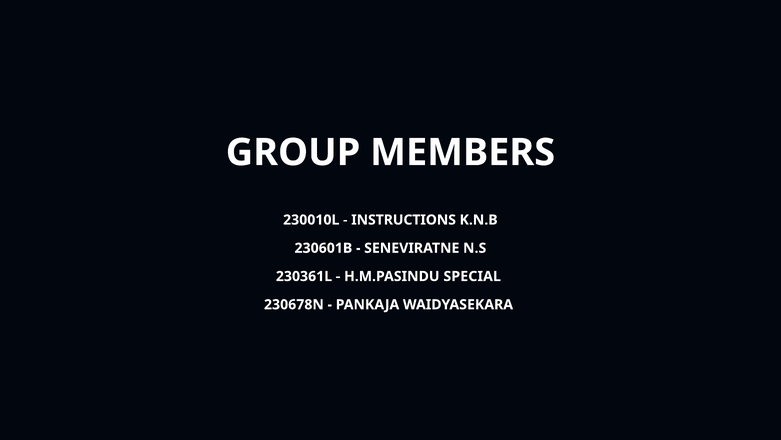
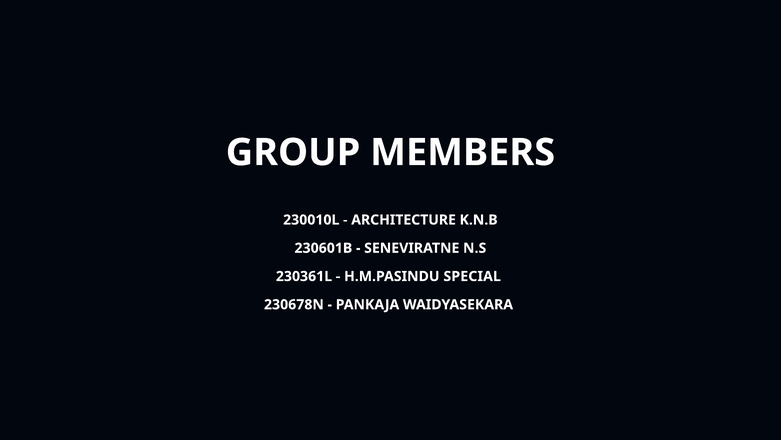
INSTRUCTIONS: INSTRUCTIONS -> ARCHITECTURE (404, 220)
